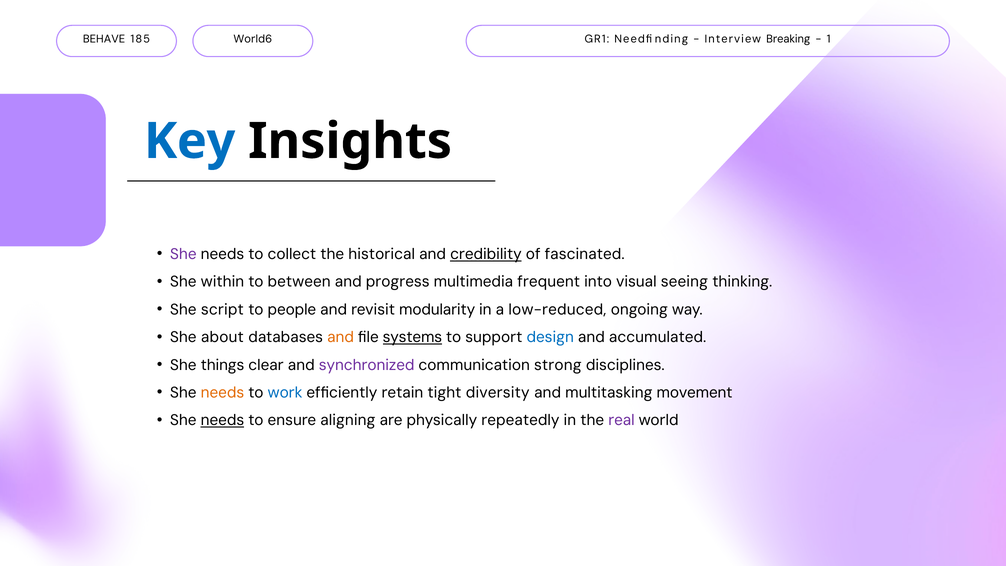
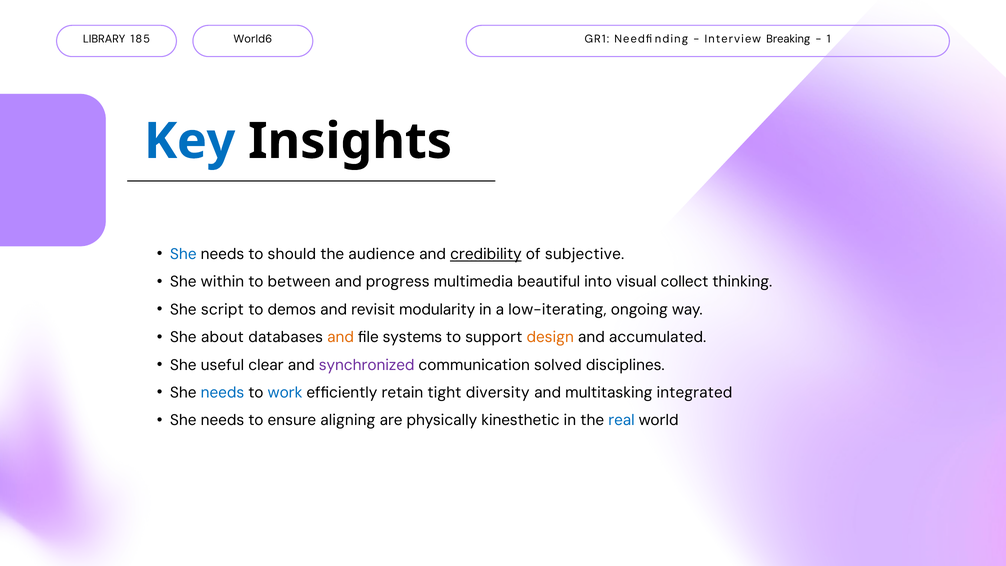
BEHAVE: BEHAVE -> LIBRARY (104, 39)
She colour: purple -> blue (183, 254)
collect: collect -> should (292, 254)
historical: historical -> audience (382, 254)
fascinated: fascinated -> subjective (585, 254)
frequent: frequent -> beautiful (549, 282)
seeing: seeing -> collect (685, 282)
people: people -> demos (292, 310)
low-reduced: low-reduced -> low-iterating (557, 310)
systems underline: present -> none (412, 337)
design colour: blue -> orange (550, 337)
things: things -> useful (222, 365)
strong: strong -> solved (558, 365)
needs colour: orange -> blue (222, 393)
movement: movement -> integrated (694, 393)
needs underline: present -> none (222, 420)
repeatedly: repeatedly -> kinesthetic (520, 420)
real colour: purple -> blue (621, 420)
